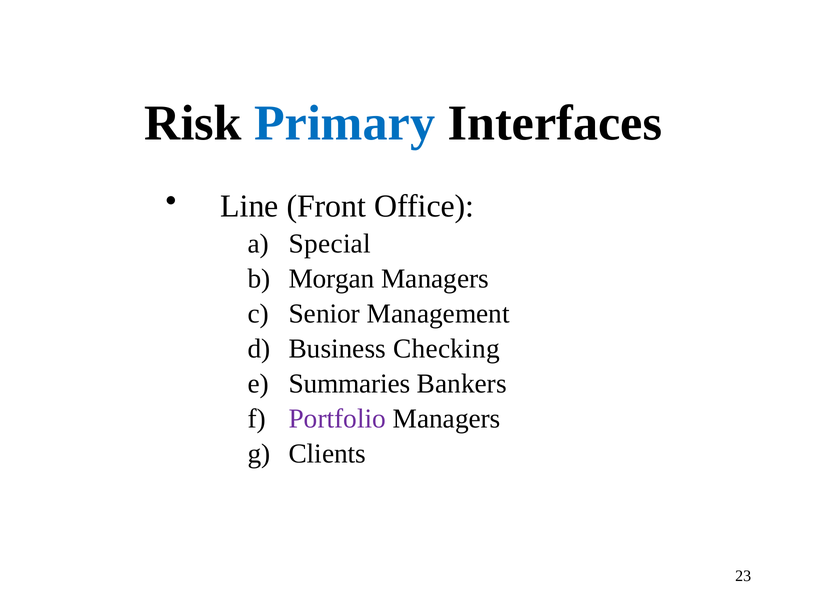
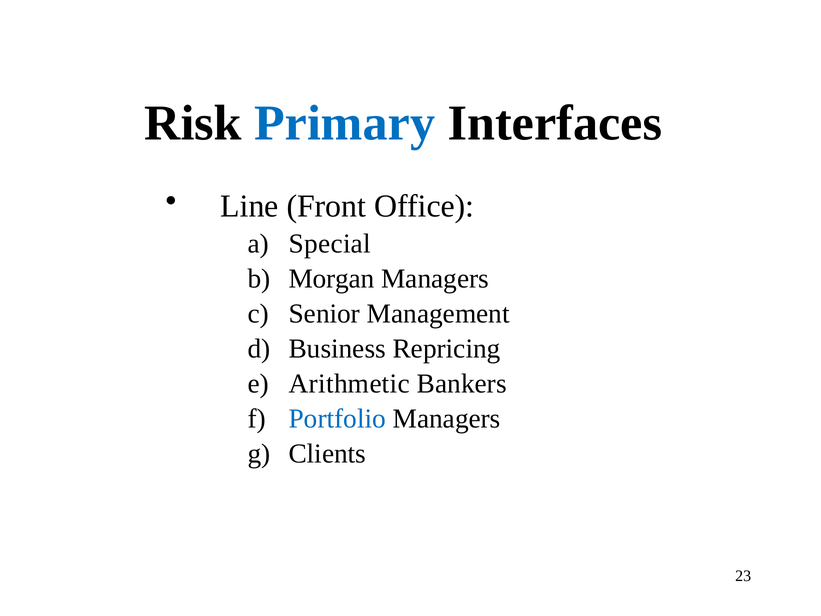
Checking: Checking -> Repricing (447, 348)
Summaries: Summaries -> Arithmetic (349, 383)
Portfolio colour: purple -> blue (337, 418)
